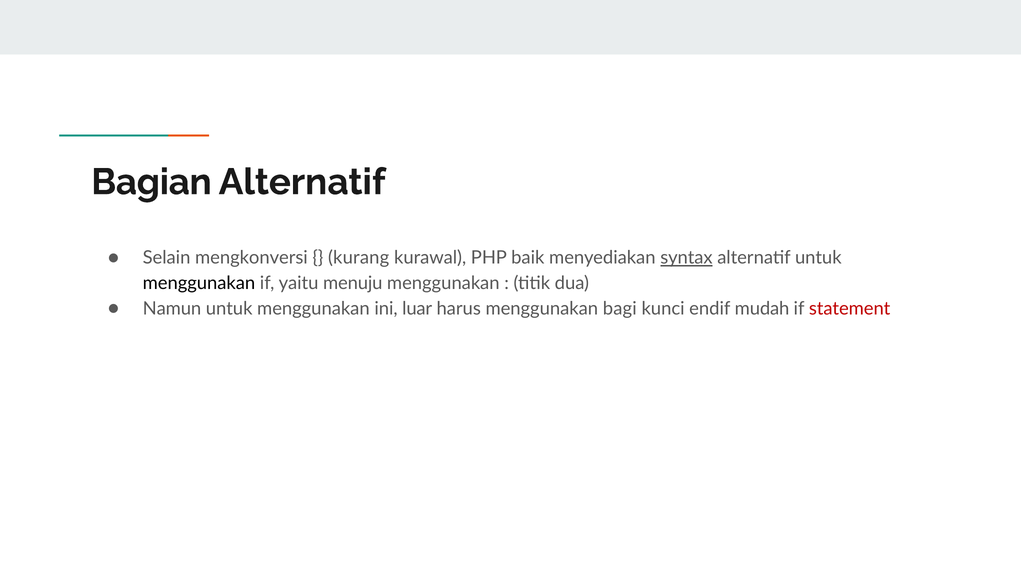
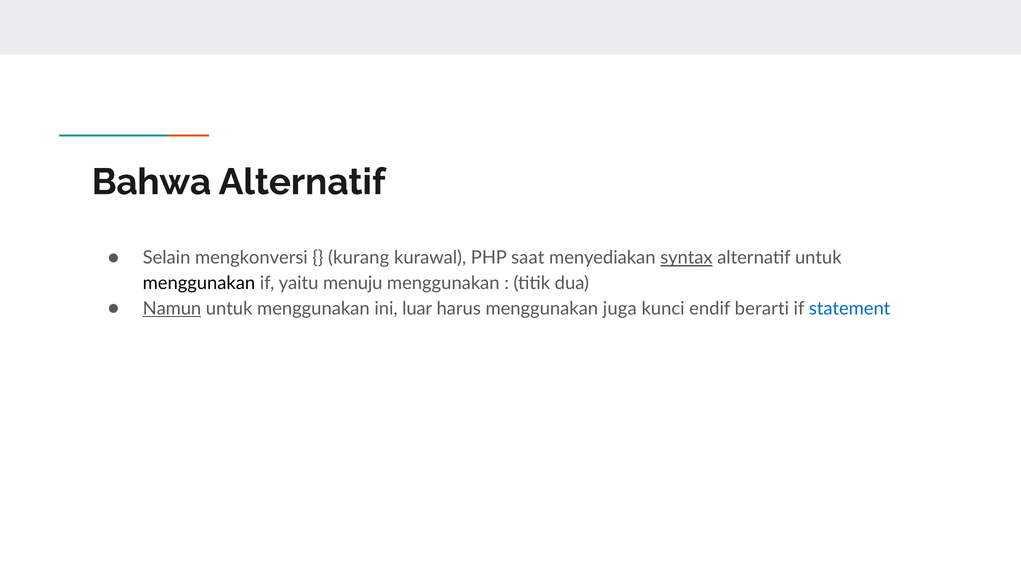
Bagian: Bagian -> Bahwa (151, 182)
baik: baik -> saat (528, 258)
Namun underline: none -> present (172, 309)
bagi: bagi -> juga (620, 309)
mudah: mudah -> berarti (762, 309)
statement colour: red -> blue (850, 309)
